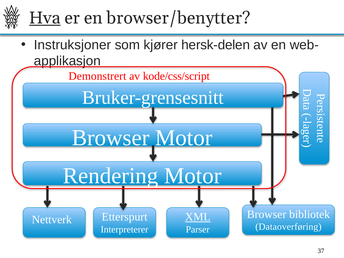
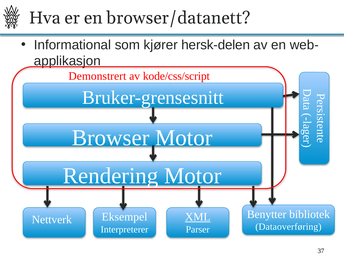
Hva underline: present -> none (45, 18)
browser/benytter: browser/benytter -> browser/datanett (179, 18)
Instruksjoner: Instruksjoner -> Informational (73, 45)
Browser: Browser -> Benytter (267, 214)
Etterspurt: Etterspurt -> Eksempel (125, 217)
